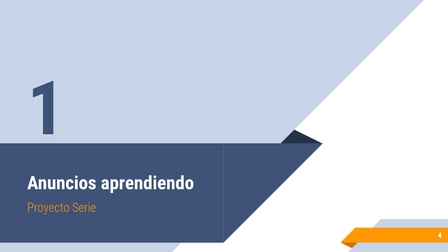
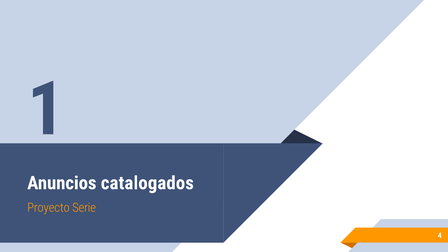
aprendiendo: aprendiendo -> catalogados (147, 183)
